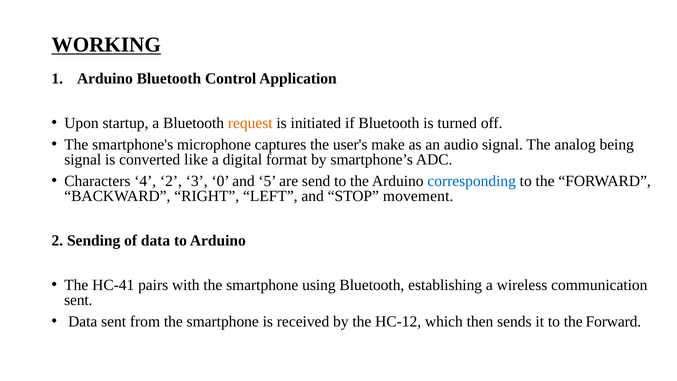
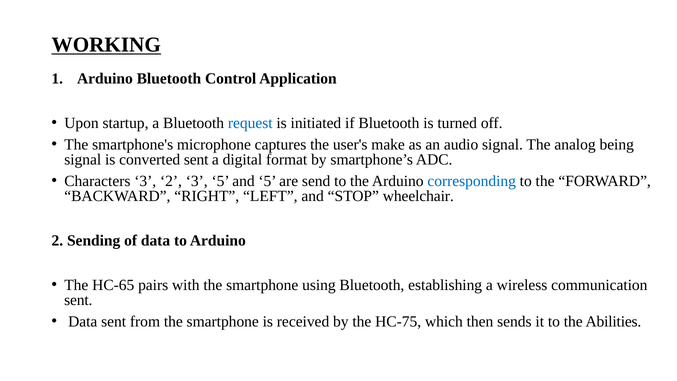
request colour: orange -> blue (250, 123)
converted like: like -> sent (196, 160)
Characters 4: 4 -> 3 (145, 181)
3 0: 0 -> 5 (221, 181)
movement: movement -> wheelchair (418, 196)
HC-41: HC-41 -> HC-65 (113, 285)
HC-12: HC-12 -> HC-75 (398, 321)
it to the Forward: Forward -> Abilities (613, 321)
